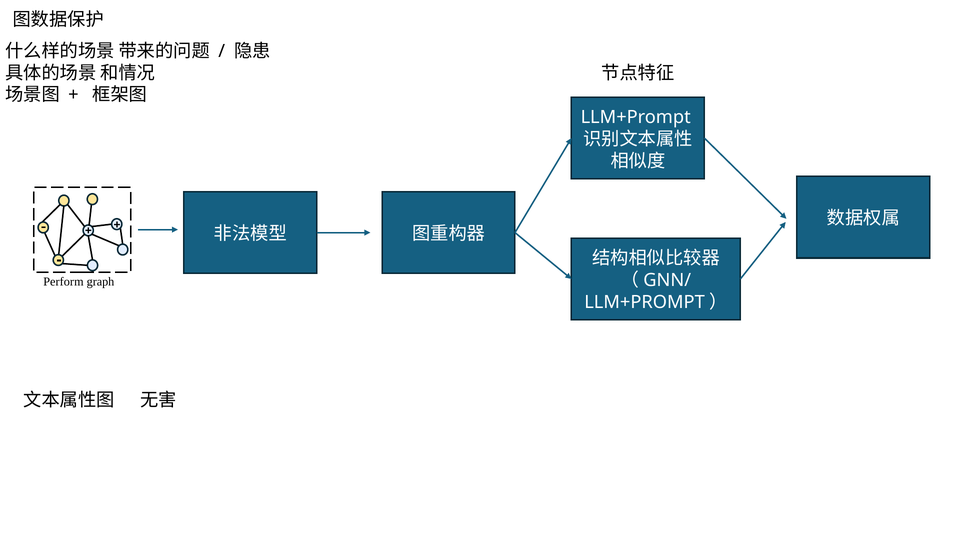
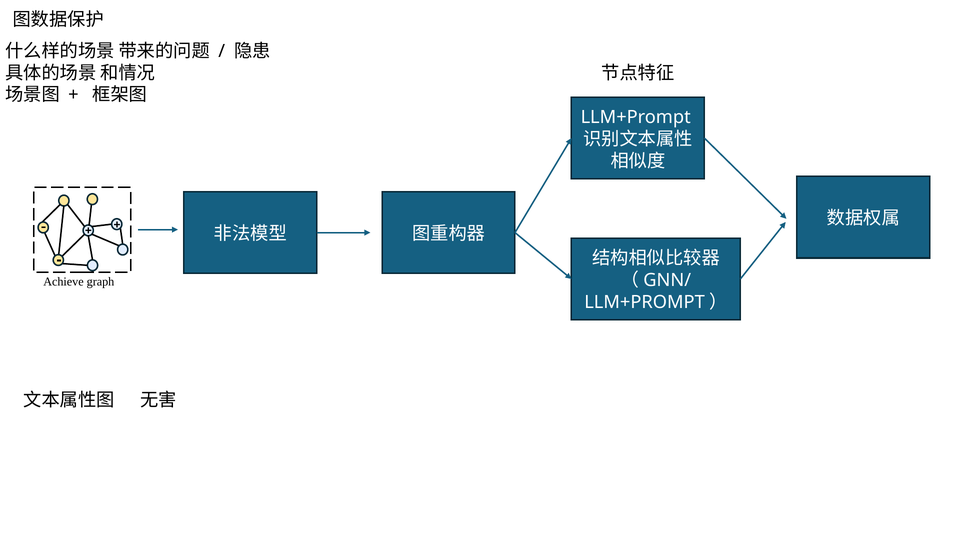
Perform: Perform -> Achieve (63, 282)
